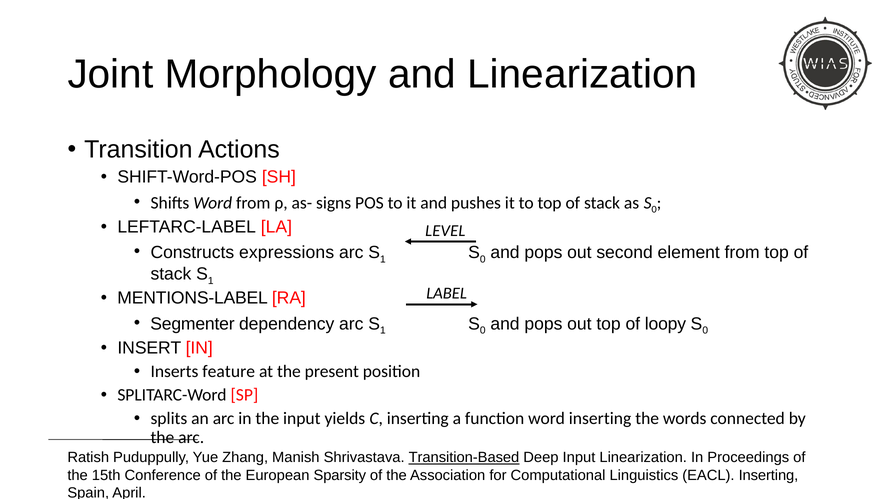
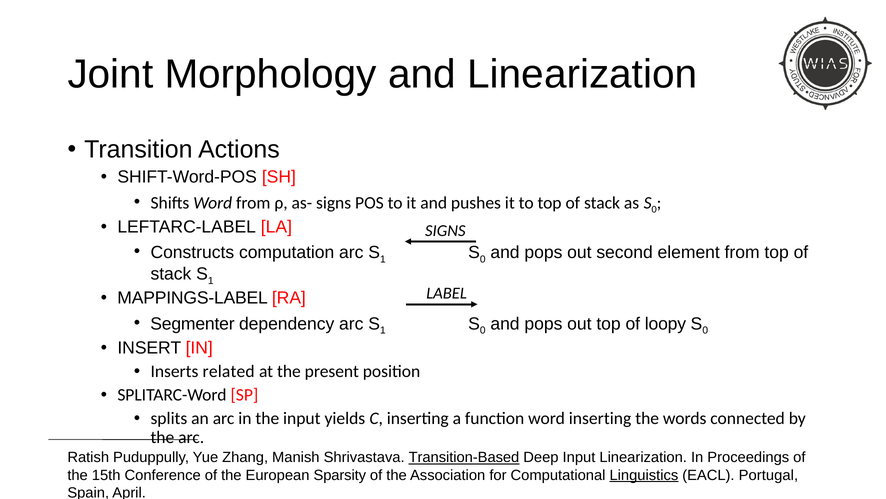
LEVEL: LEVEL -> SIGNS (445, 230)
expressions: expressions -> computation (287, 252)
MENTIONS-LABEL: MENTIONS-LABEL -> MAPPINGS-LABEL (193, 298)
feature: feature -> related (229, 371)
Linguistics underline: none -> present (644, 475)
EACL Inserting: Inserting -> Portugal (768, 475)
